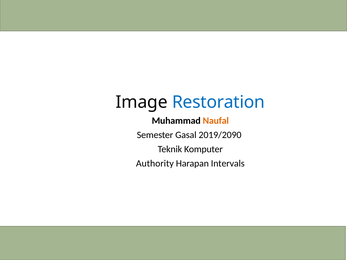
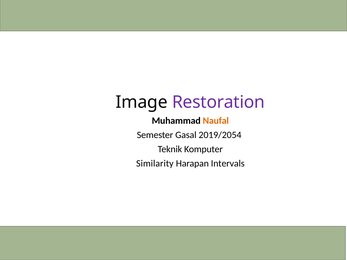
Restoration colour: blue -> purple (218, 102)
2019/2090: 2019/2090 -> 2019/2054 (220, 135)
Authority: Authority -> Similarity (155, 164)
